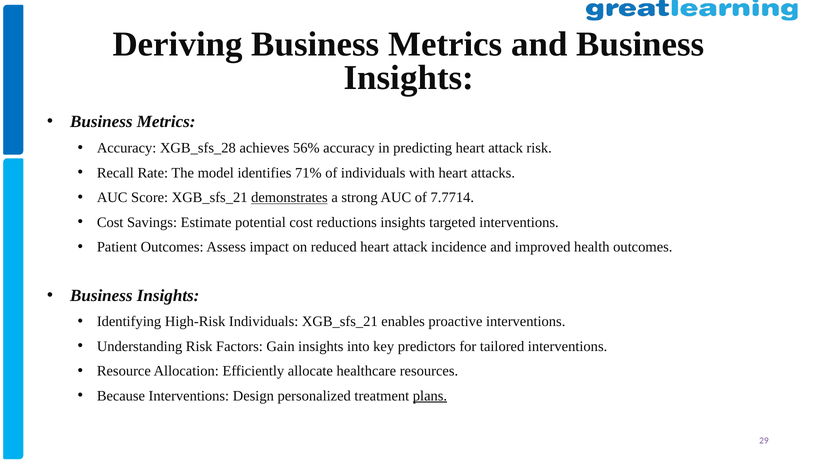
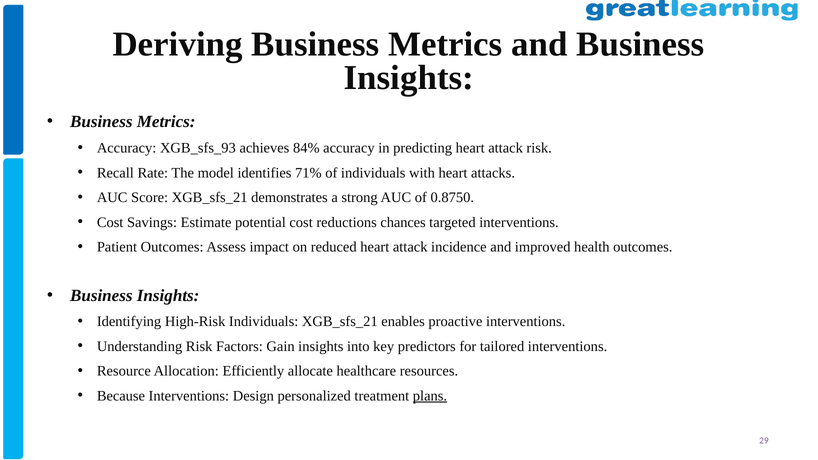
XGB_sfs_28: XGB_sfs_28 -> XGB_sfs_93 (198, 148)
56%: 56% -> 84% (306, 148)
demonstrates underline: present -> none (289, 198)
7.7714: 7.7714 -> 0.8750 (452, 198)
reductions insights: insights -> chances (403, 222)
